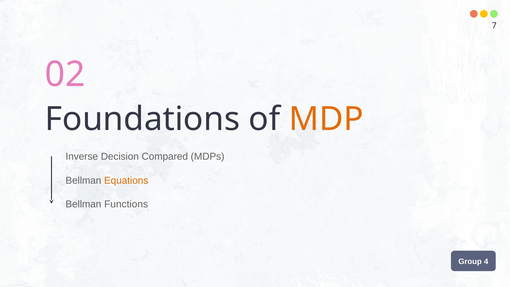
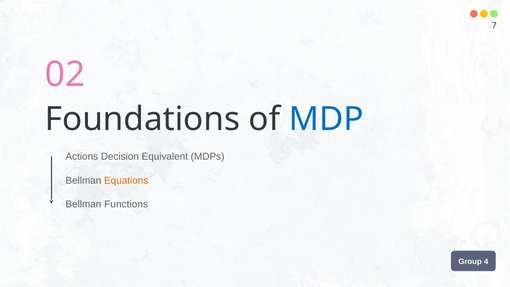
MDP colour: orange -> blue (326, 119)
Inverse: Inverse -> Actions (82, 157)
Compared: Compared -> Equivalent (165, 157)
